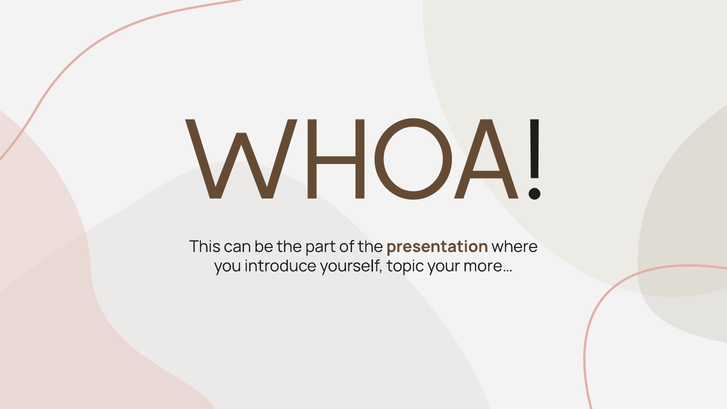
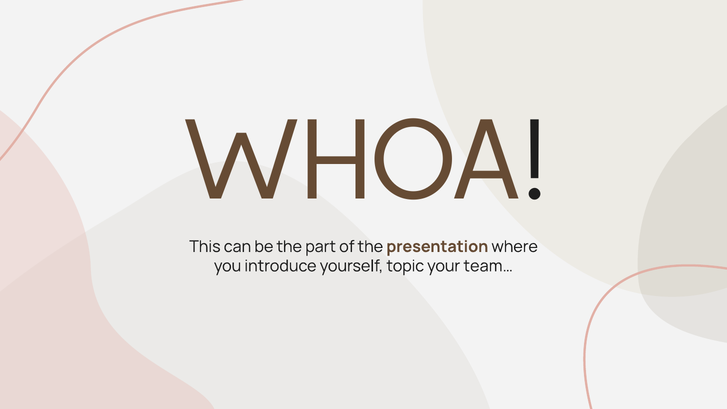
more…: more… -> team… (488, 266)
